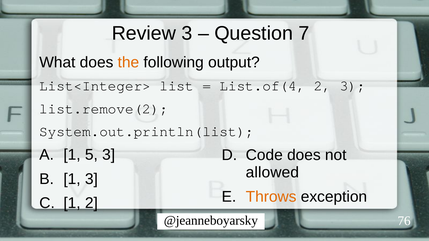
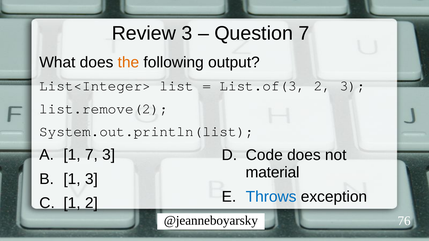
List.of(4: List.of(4 -> List.of(3 (262, 86)
1 5: 5 -> 7 (91, 155)
allowed: allowed -> material (273, 173)
Throws colour: orange -> blue (271, 197)
